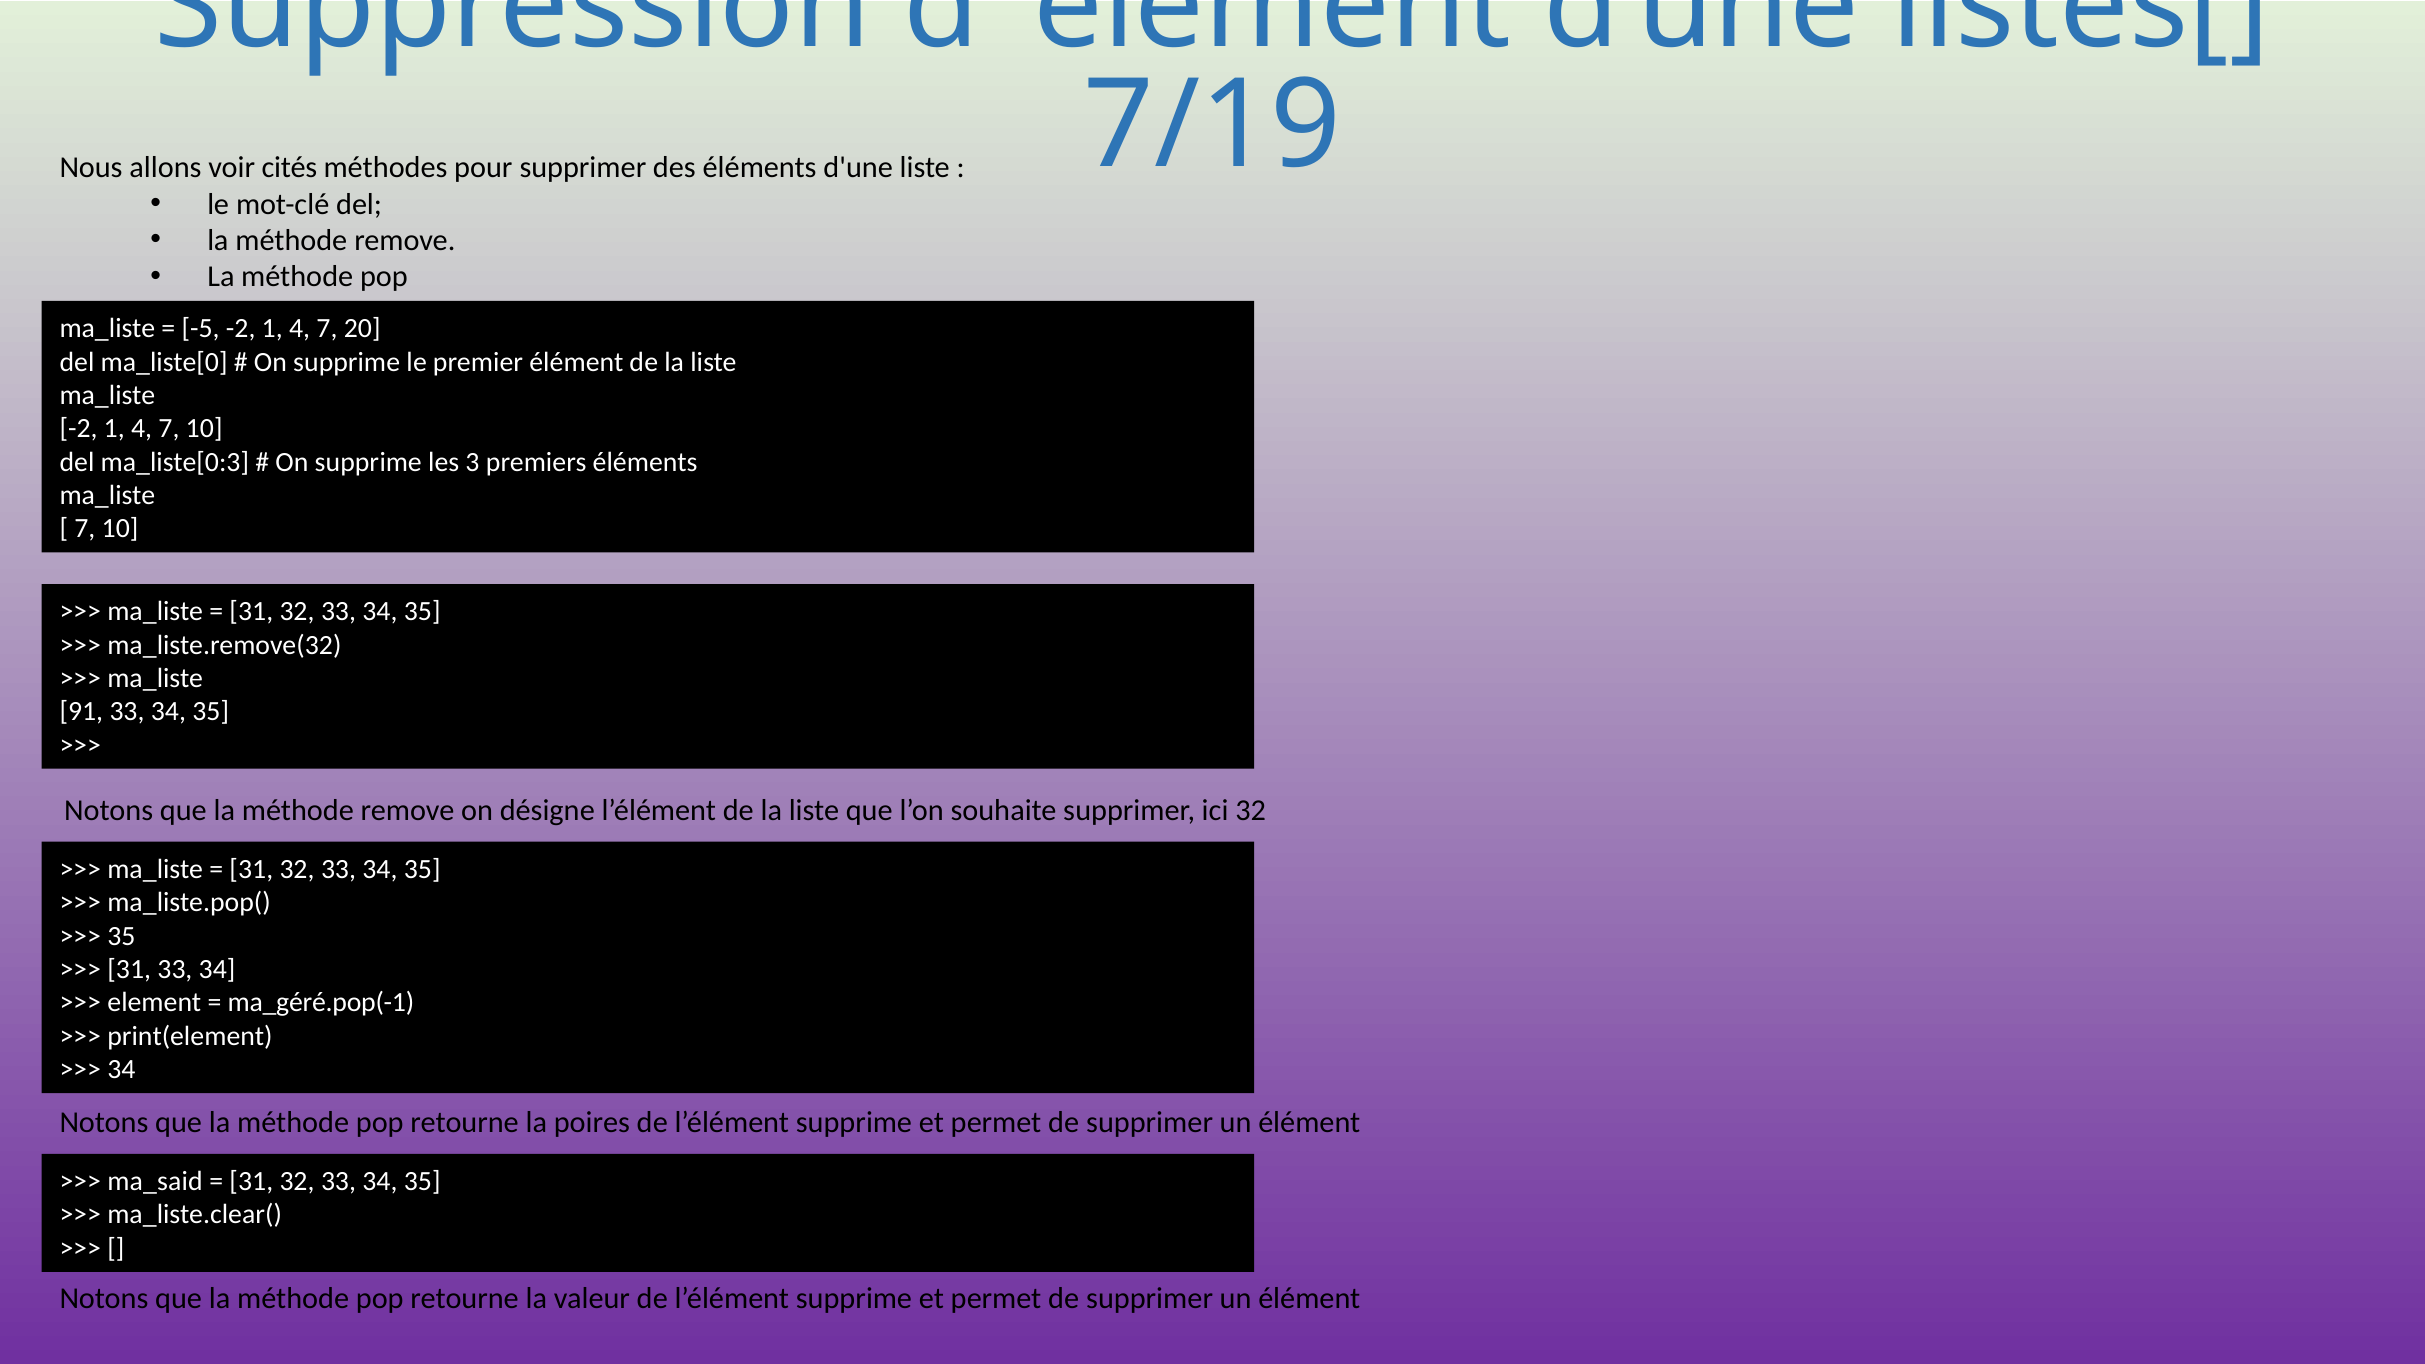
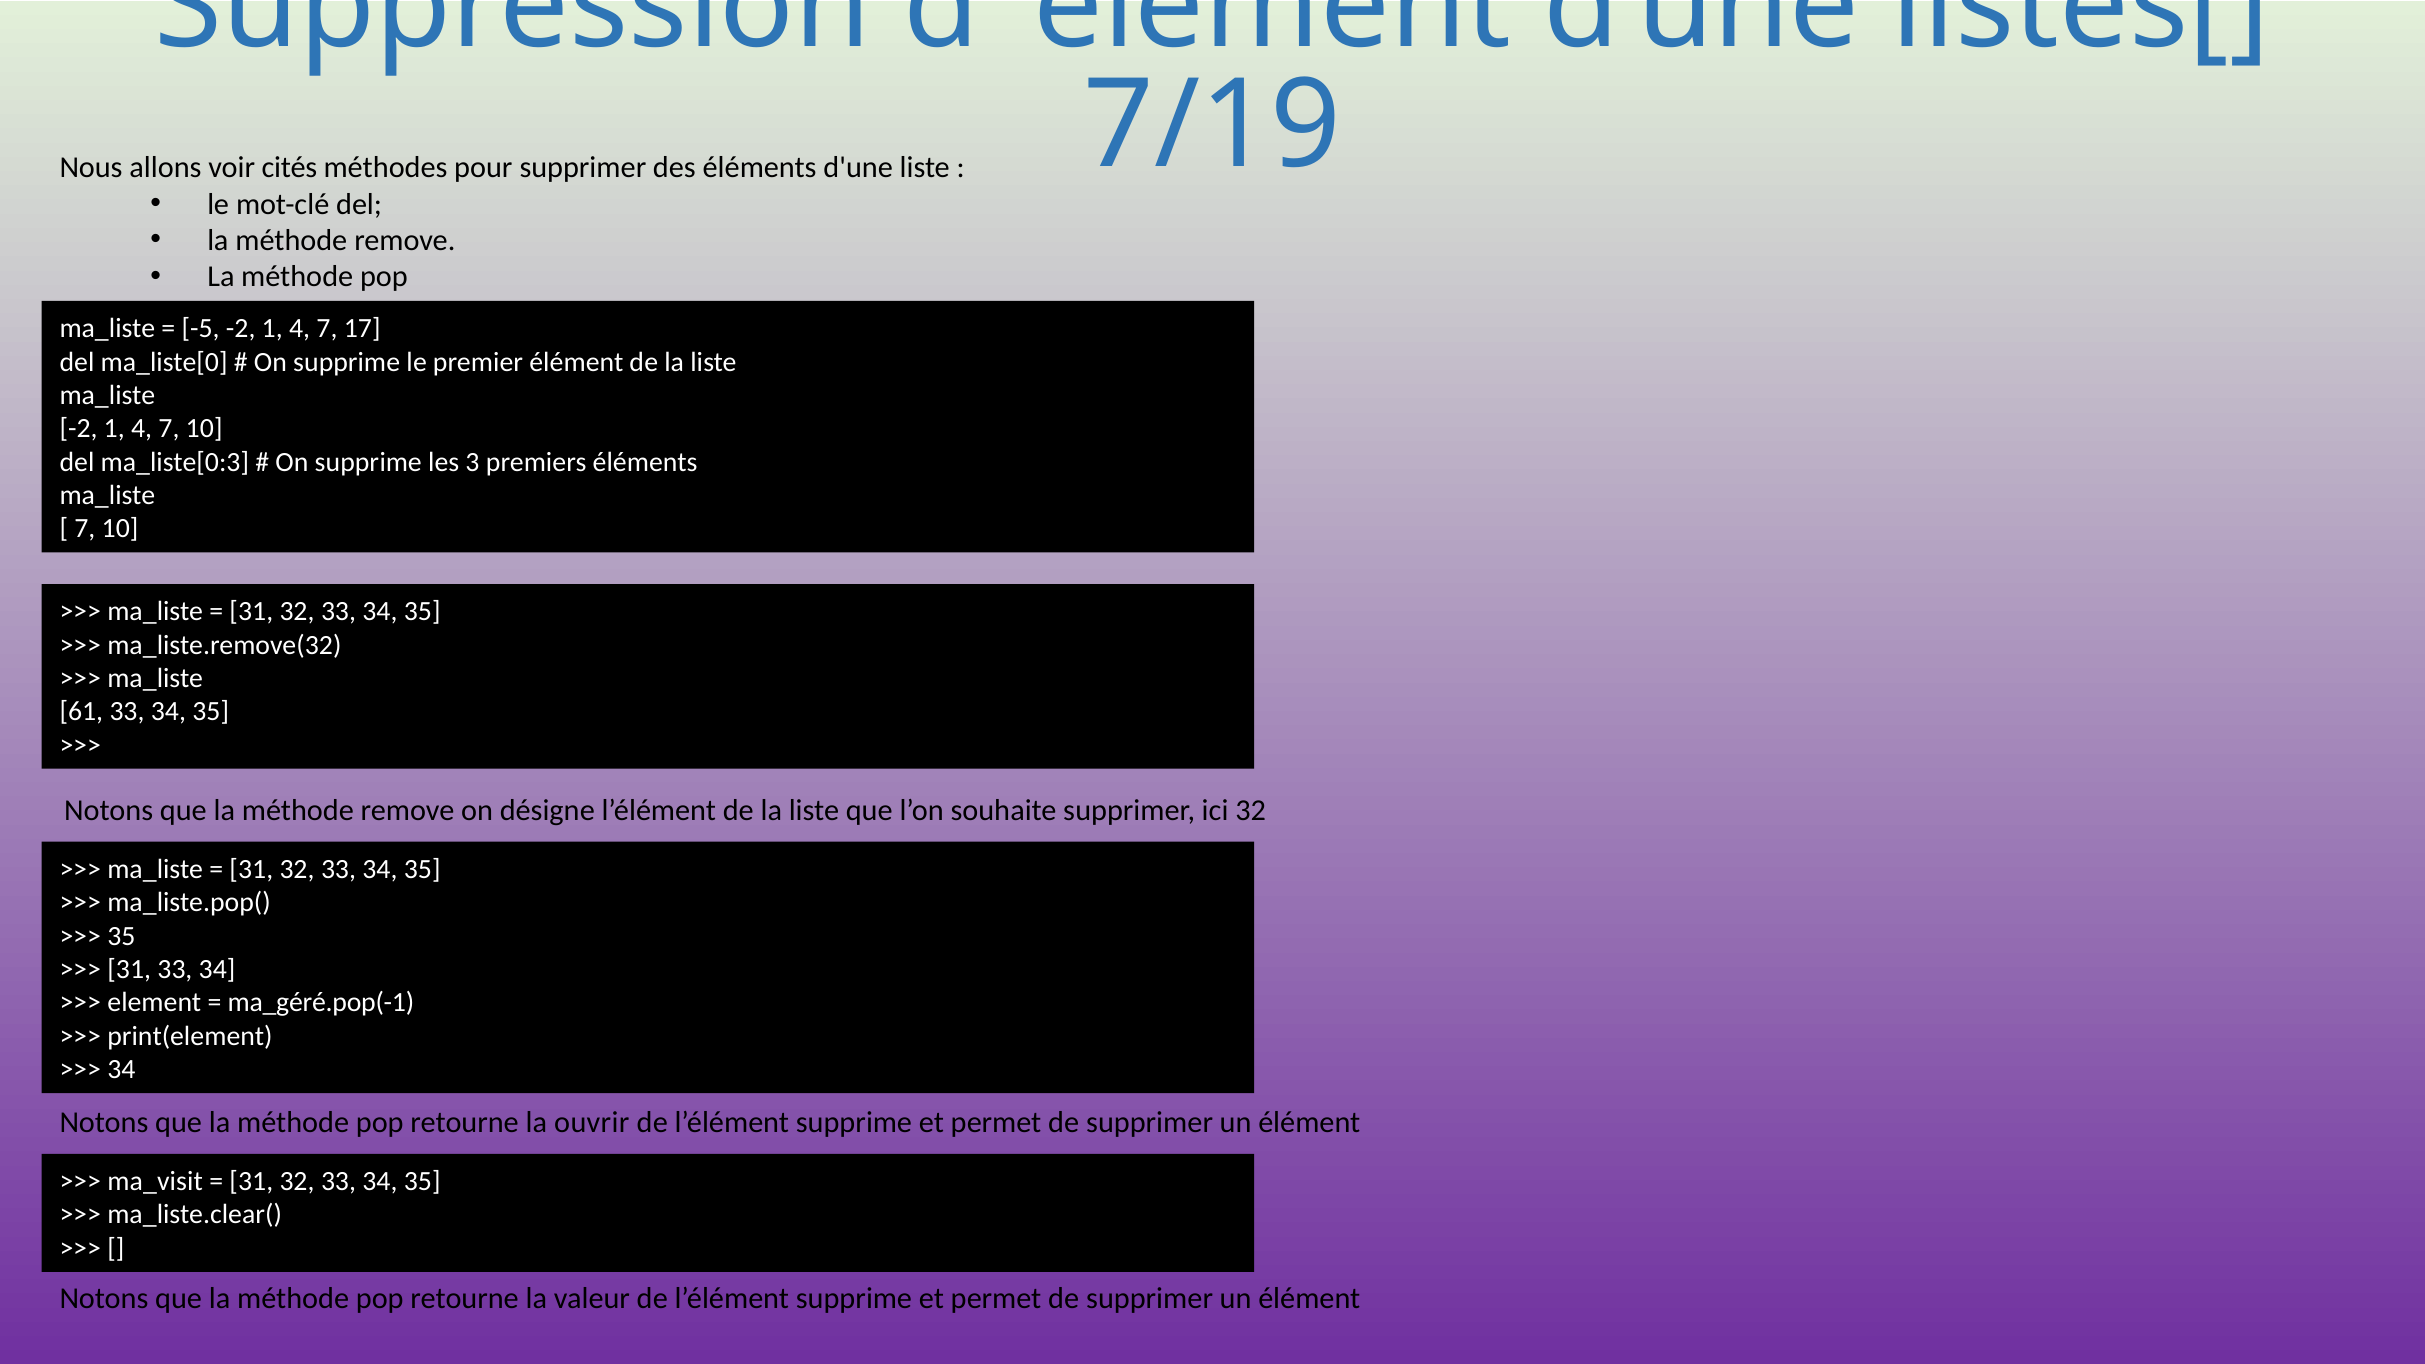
20: 20 -> 17 (362, 329)
91: 91 -> 61 (81, 712)
poires: poires -> ouvrir (592, 1122)
ma_said: ma_said -> ma_visit (155, 1181)
